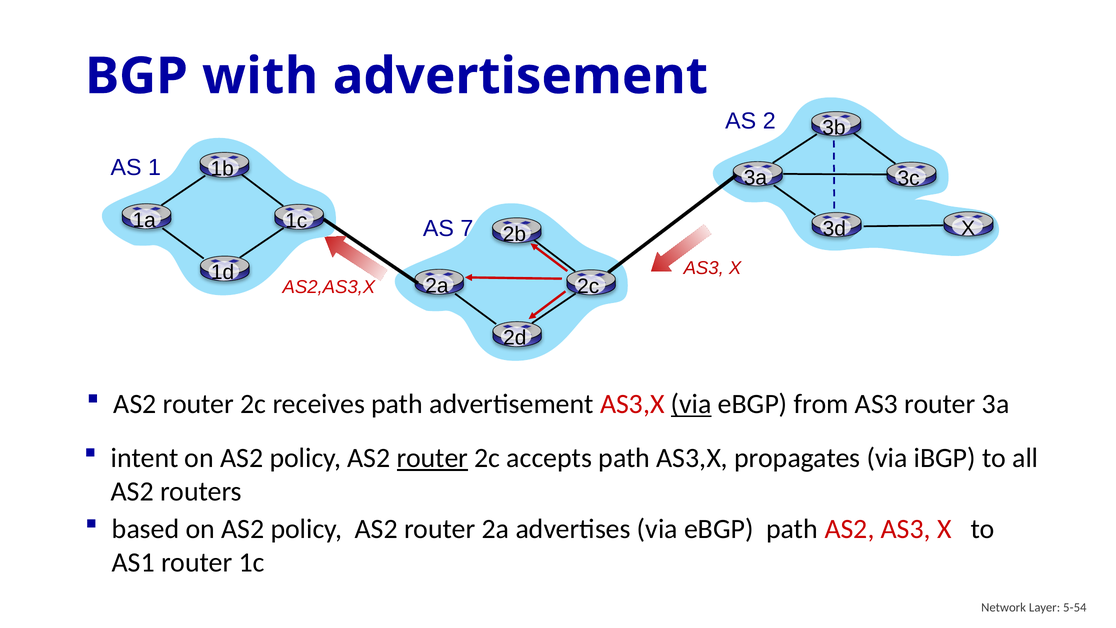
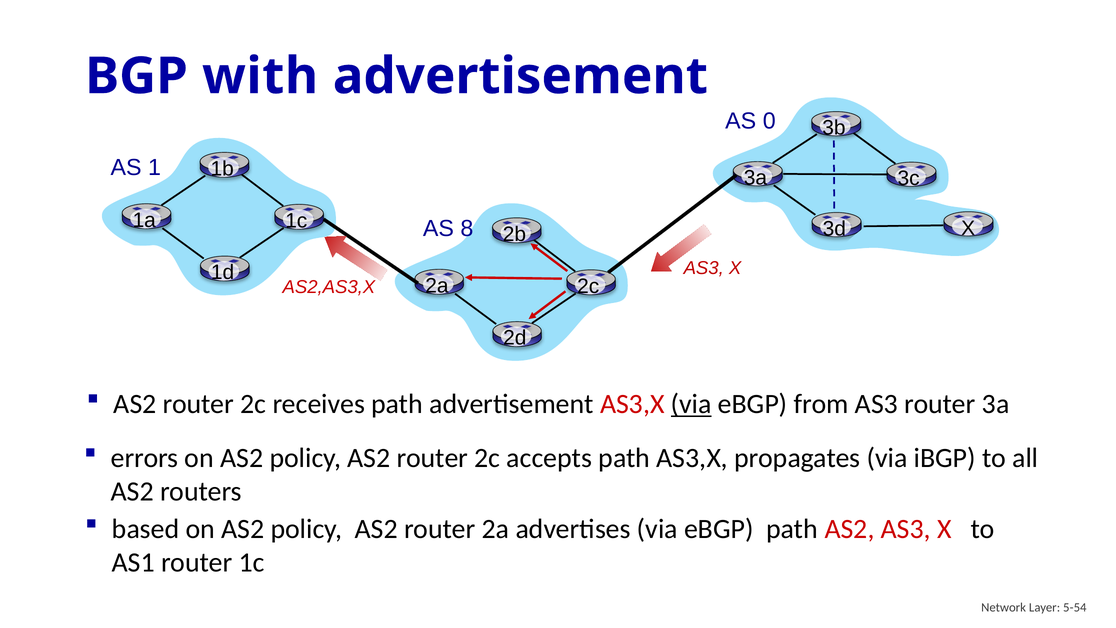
2: 2 -> 0 (769, 121)
7: 7 -> 8 (467, 228)
intent: intent -> errors (145, 458)
router underline: present -> none (432, 458)
